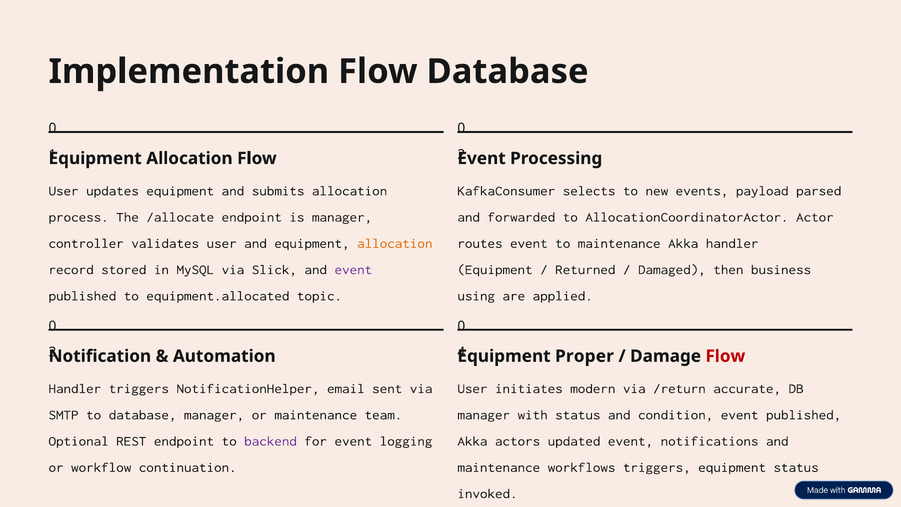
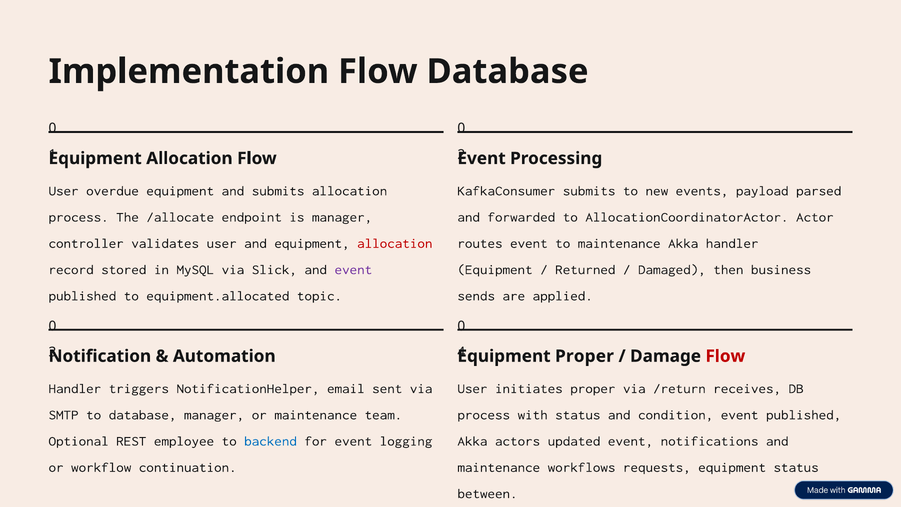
updates: updates -> overdue (113, 191)
KafkaConsumer selects: selects -> submits (589, 191)
allocation colour: orange -> red (395, 243)
using: using -> sends (476, 296)
initiates modern: modern -> proper (593, 388)
accurate: accurate -> receives (747, 388)
manager: manager -> process (484, 415)
REST endpoint: endpoint -> employee (184, 441)
backend colour: purple -> blue (271, 441)
workflows triggers: triggers -> requests (657, 467)
invoked: invoked -> between (488, 493)
